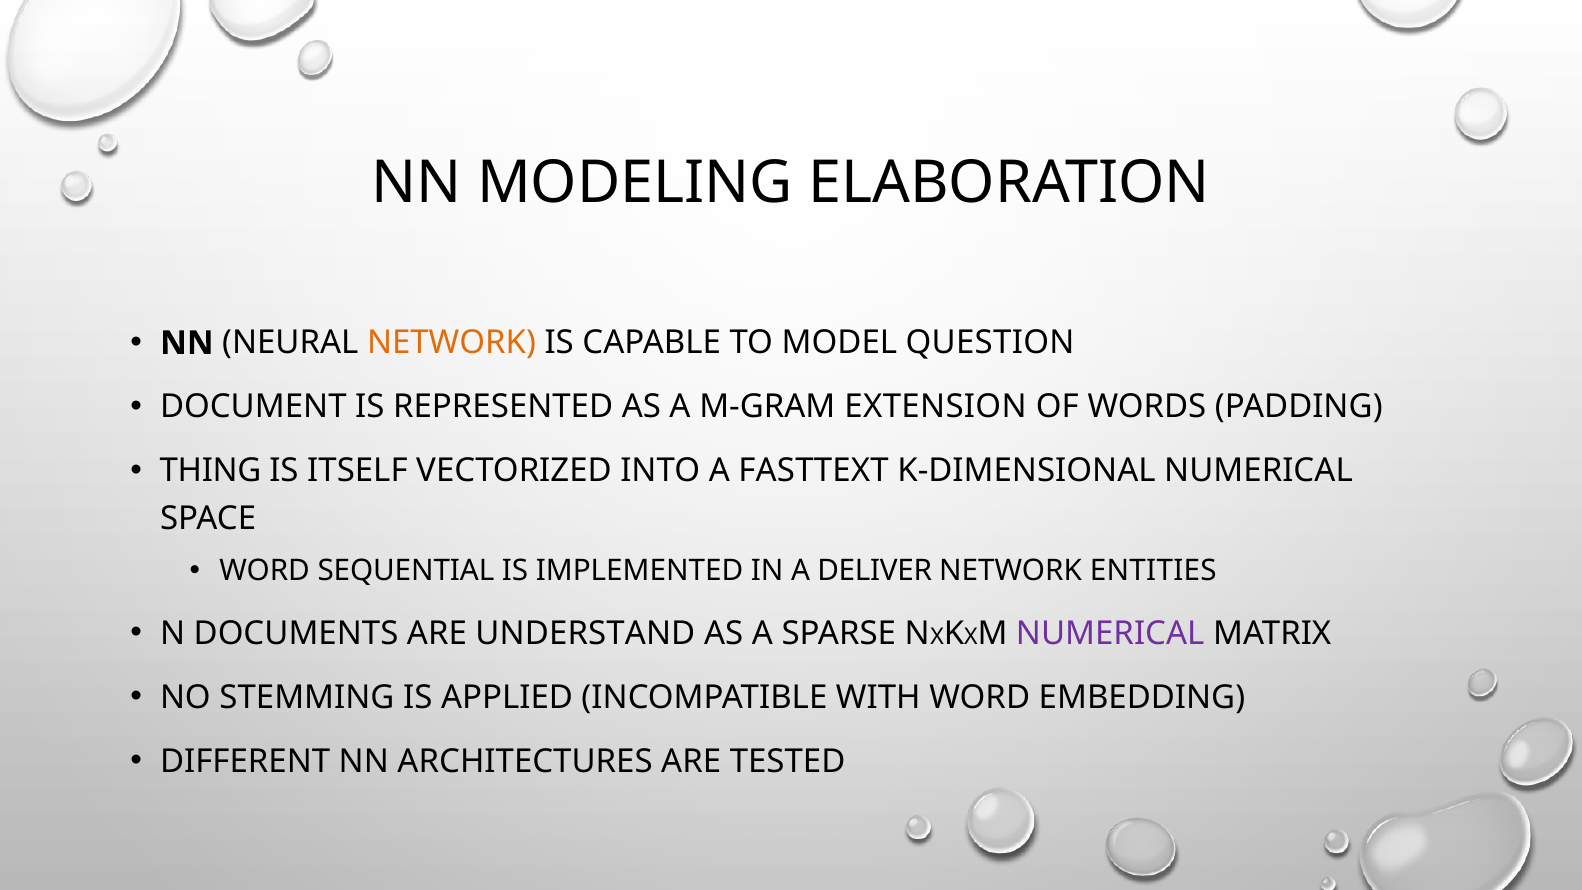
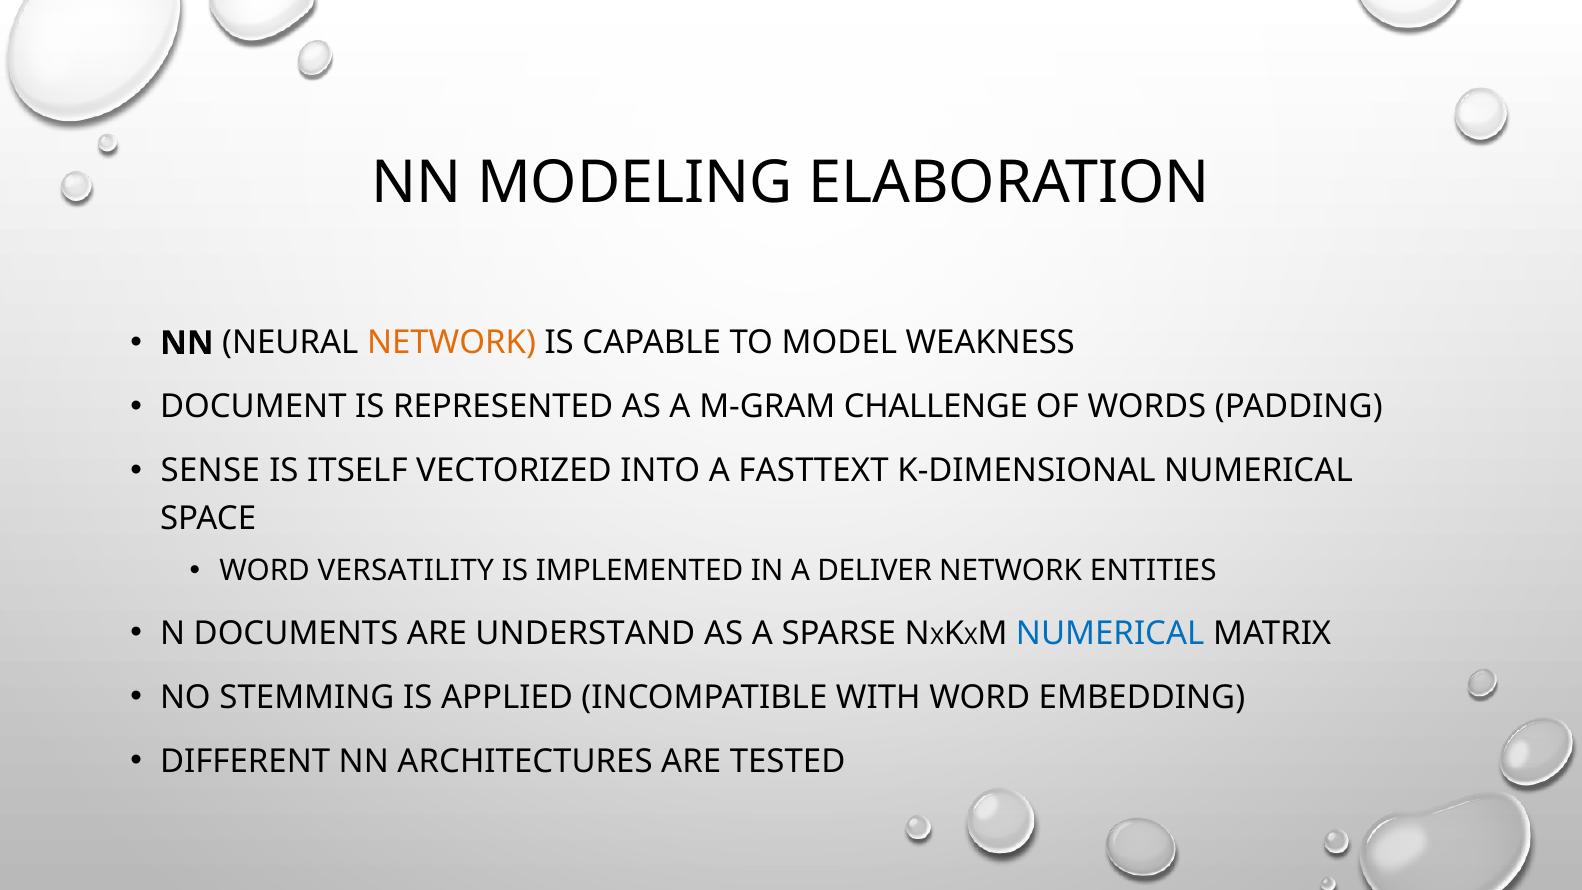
QUESTION: QUESTION -> WEAKNESS (990, 343)
EXTENSION: EXTENSION -> CHALLENGE (936, 407)
THING: THING -> SENSE (210, 471)
SEQUENTIAL: SEQUENTIAL -> VERSATILITY (406, 571)
NUMERICAL colour: purple -> blue (1110, 633)
